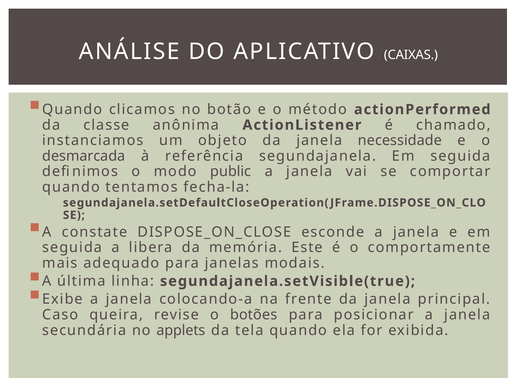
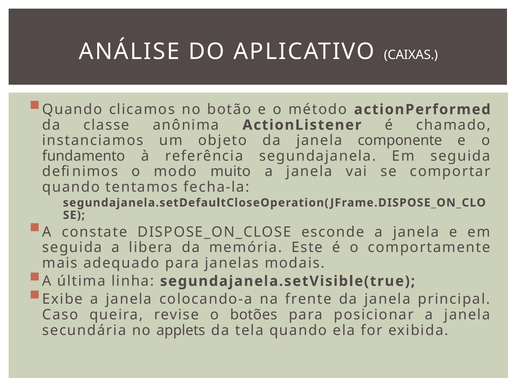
necessidade: necessidade -> componente (400, 140)
desmarcada: desmarcada -> fundamento (84, 156)
public: public -> muito (231, 171)
